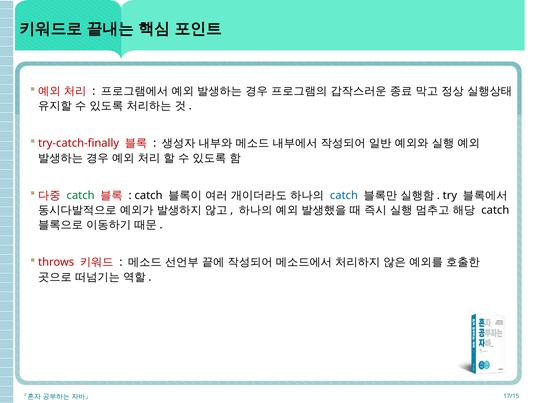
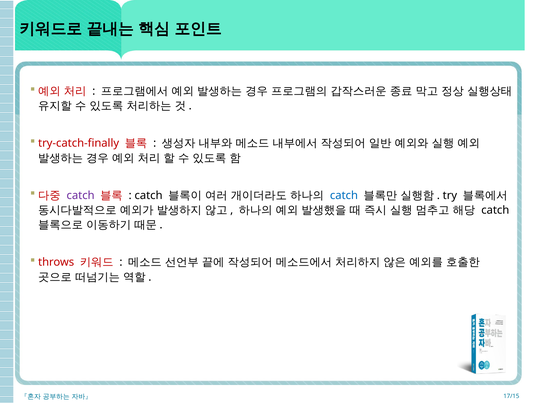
catch colour: green -> purple (81, 196)
